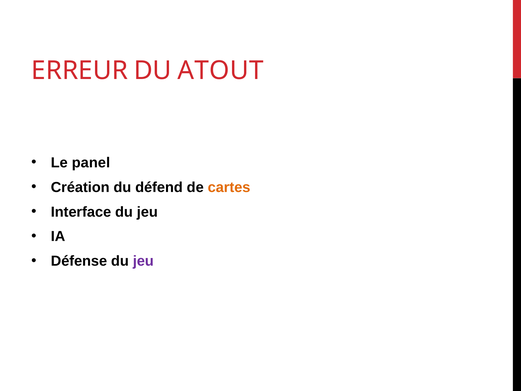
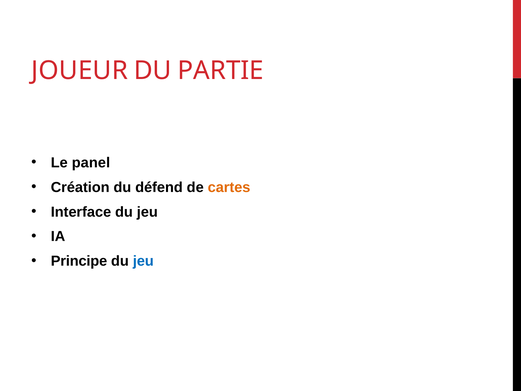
ERREUR: ERREUR -> JOUEUR (80, 70)
ATOUT: ATOUT -> PARTIE (221, 70)
Défense: Défense -> Principe (79, 261)
jeu colour: purple -> blue (143, 261)
